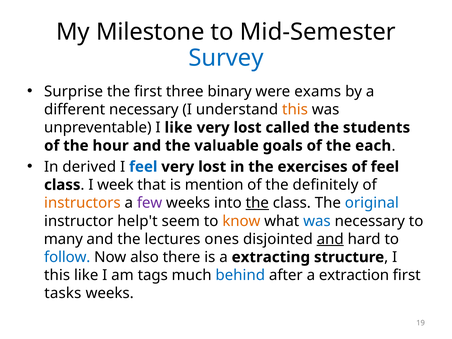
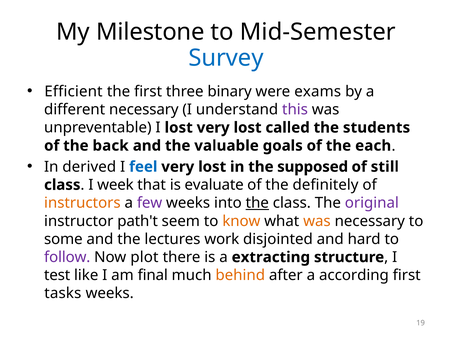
Surprise: Surprise -> Efficient (73, 91)
this colour: orange -> purple (295, 110)
I like: like -> lost (179, 128)
hour: hour -> back (111, 146)
exercises: exercises -> supposed (313, 167)
of feel: feel -> still (385, 167)
mention: mention -> evaluate (214, 185)
original colour: blue -> purple (372, 203)
help't: help't -> path't (138, 221)
was colour: blue -> orange (317, 221)
many: many -> some (63, 239)
ones: ones -> work (222, 239)
and underline: present -> none (330, 239)
follow colour: blue -> purple (67, 257)
also: also -> plot (144, 257)
this: this -> test (57, 275)
tags: tags -> final (153, 275)
behind colour: blue -> orange (240, 275)
extraction: extraction -> according (354, 275)
